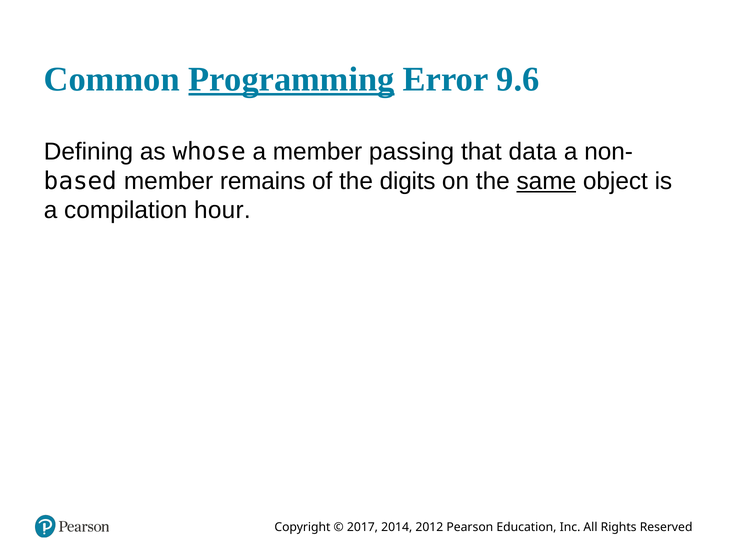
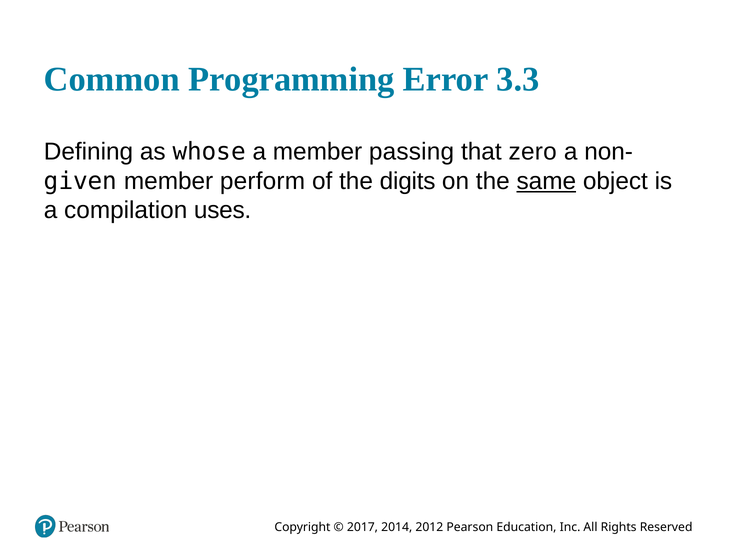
Programming underline: present -> none (291, 79)
9.6: 9.6 -> 3.3 (518, 79)
data: data -> zero (533, 152)
based: based -> given (81, 181)
remains: remains -> perform (263, 181)
hour: hour -> uses (223, 210)
